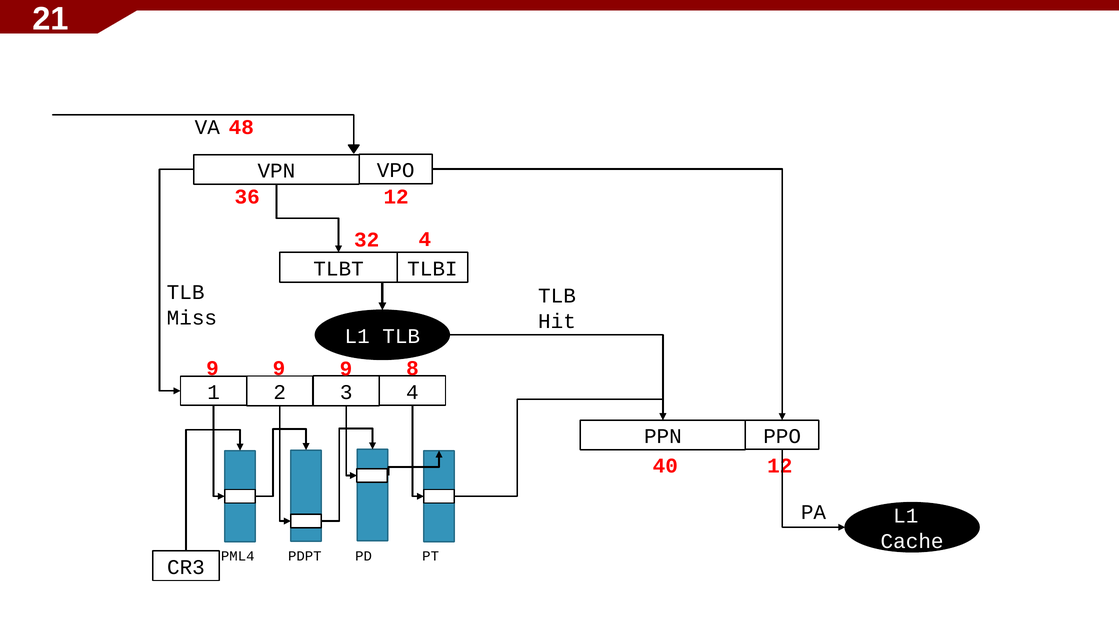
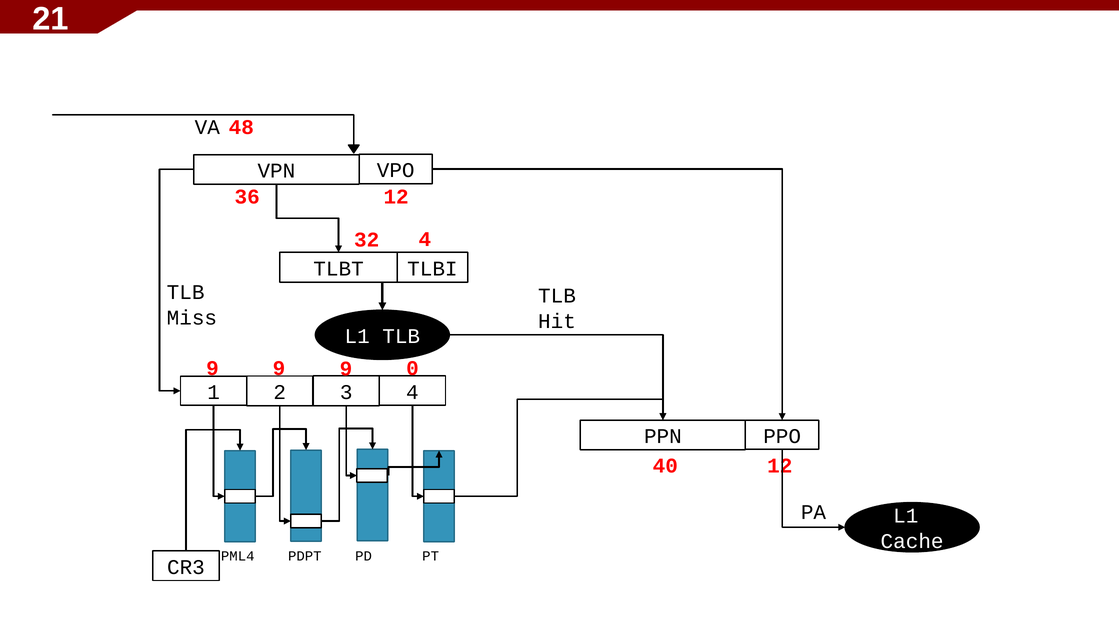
8: 8 -> 0 (413, 368)
